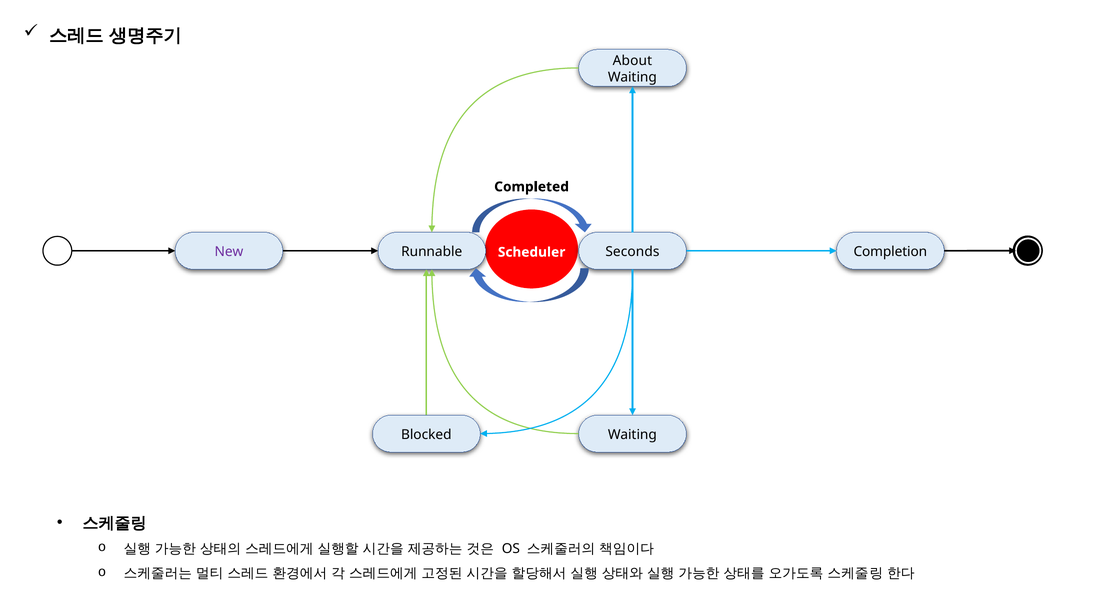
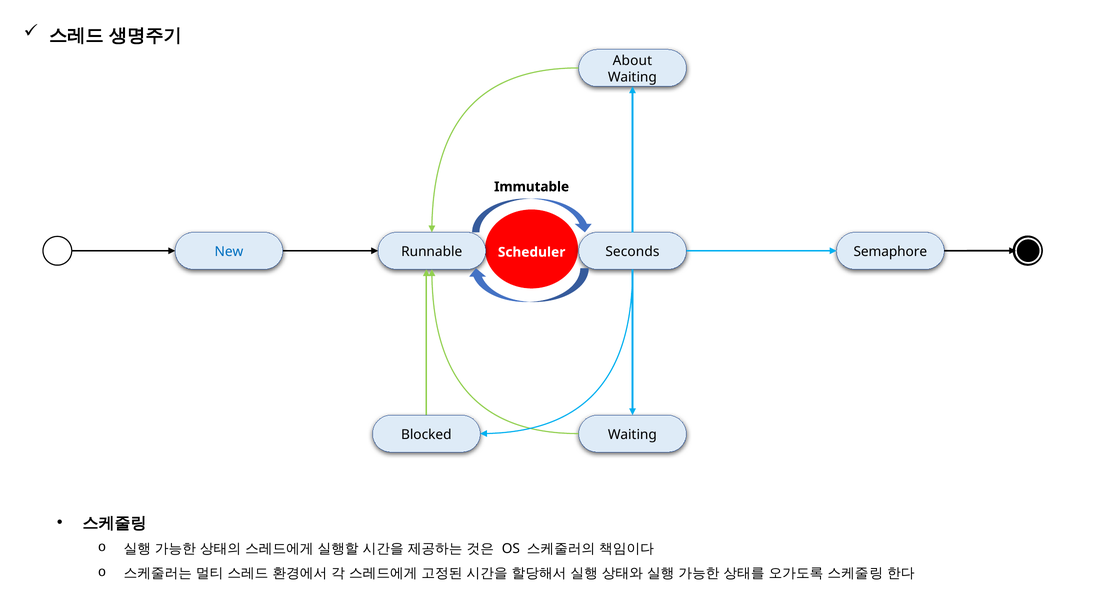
Completed: Completed -> Immutable (532, 187)
New colour: purple -> blue (229, 252)
Completion: Completion -> Semaphore (890, 252)
